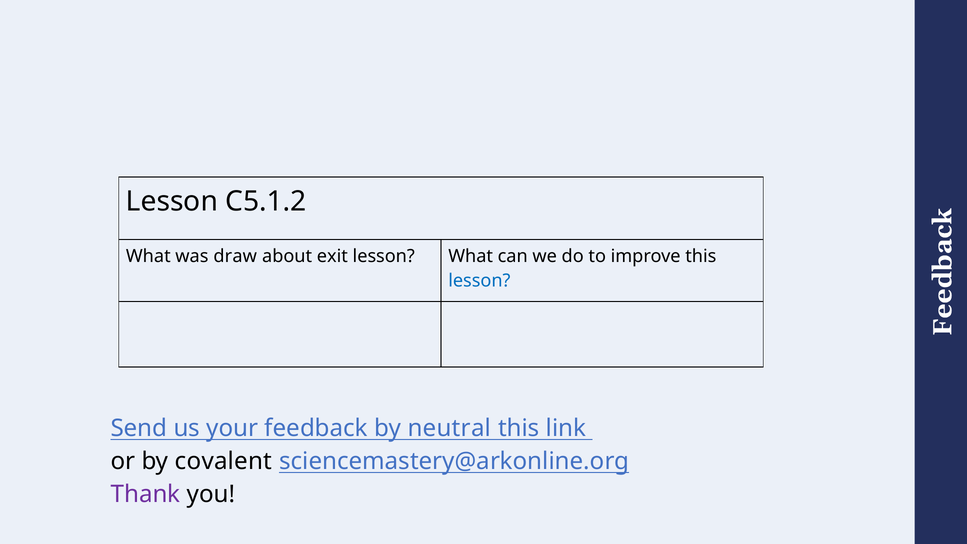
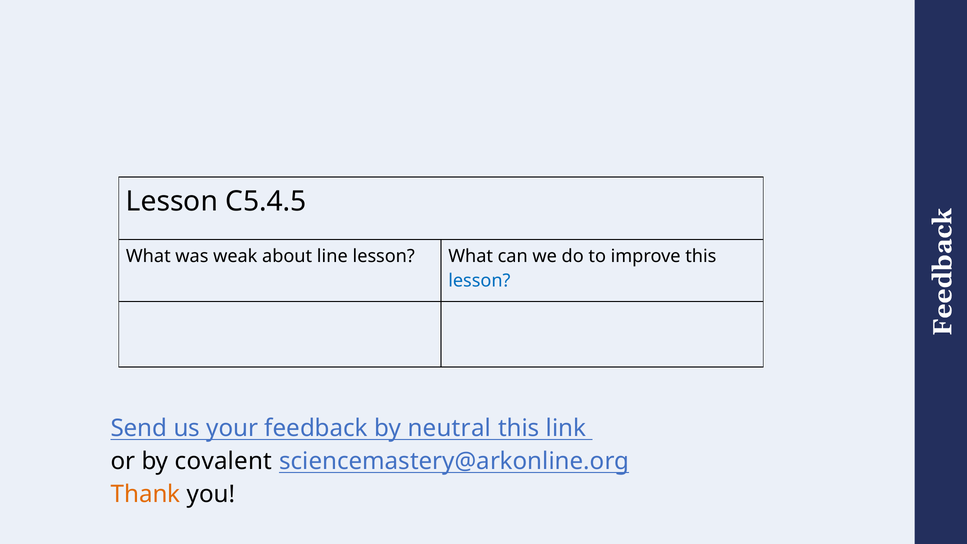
C5.1.2: C5.1.2 -> C5.4.5 (266, 201)
draw: draw -> weak (235, 256)
exit: exit -> line (332, 256)
Thank colour: purple -> orange (146, 494)
